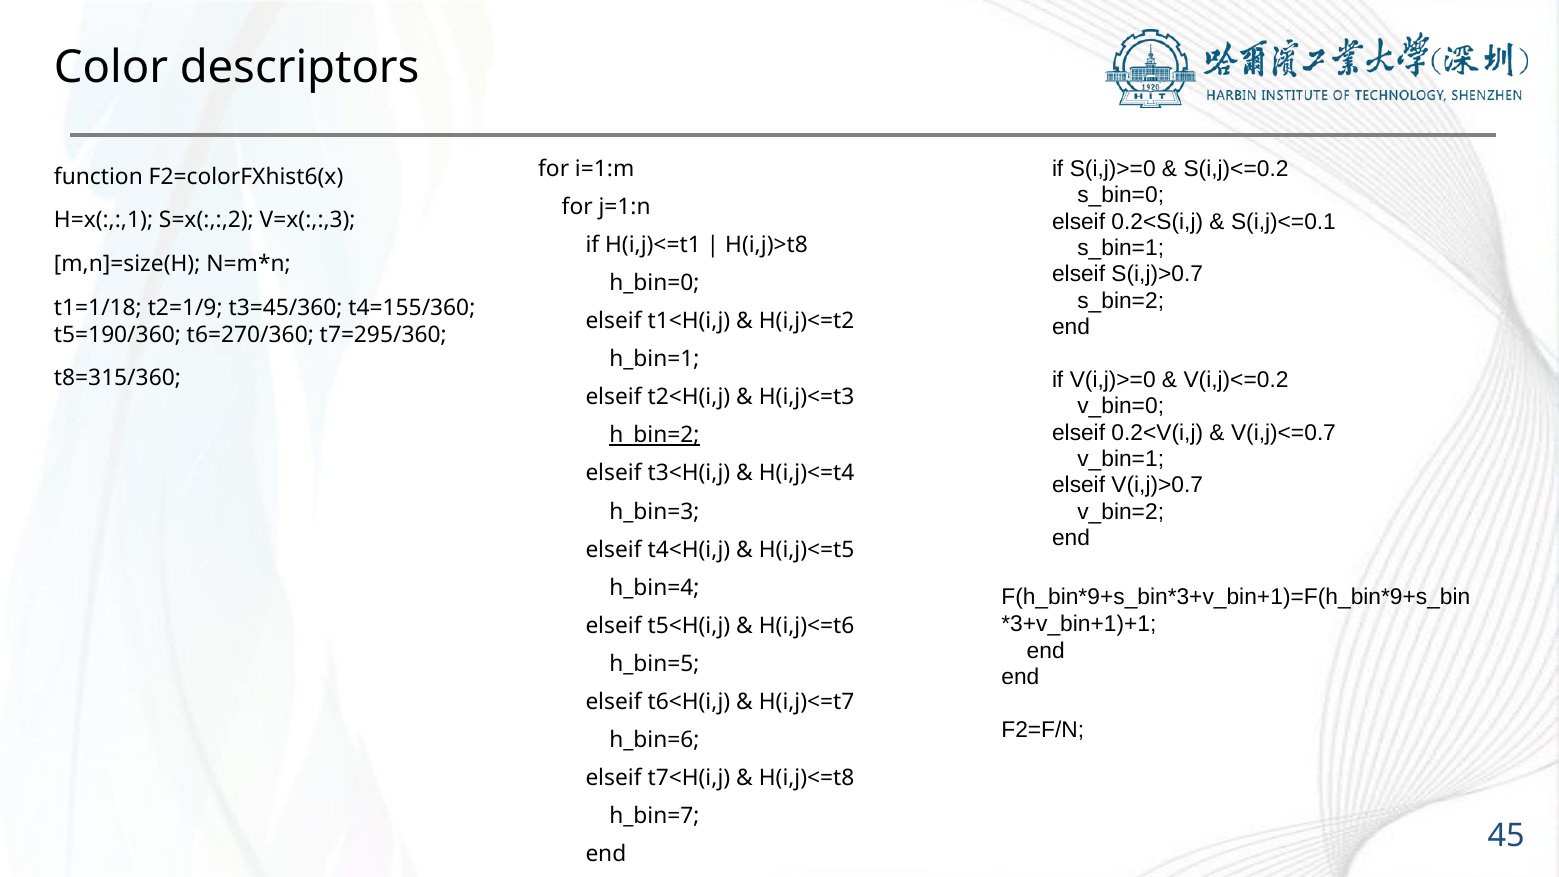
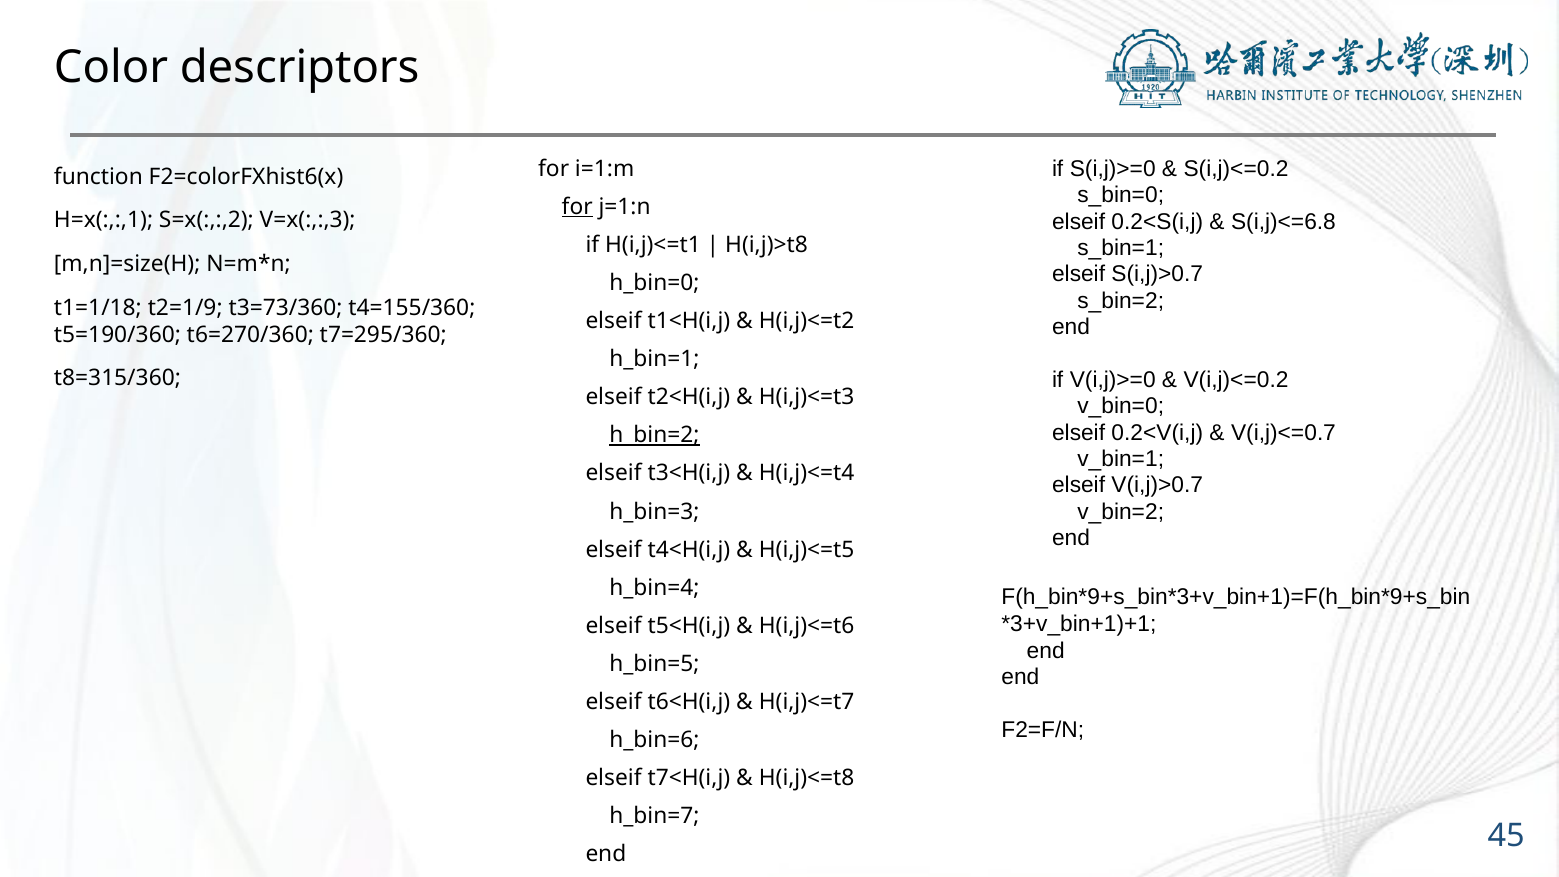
for underline: none -> present (577, 207)
S(i,j)<=0.1: S(i,j)<=0.1 -> S(i,j)<=6.8 (1283, 222)
t3=45/360: t3=45/360 -> t3=73/360 (286, 308)
